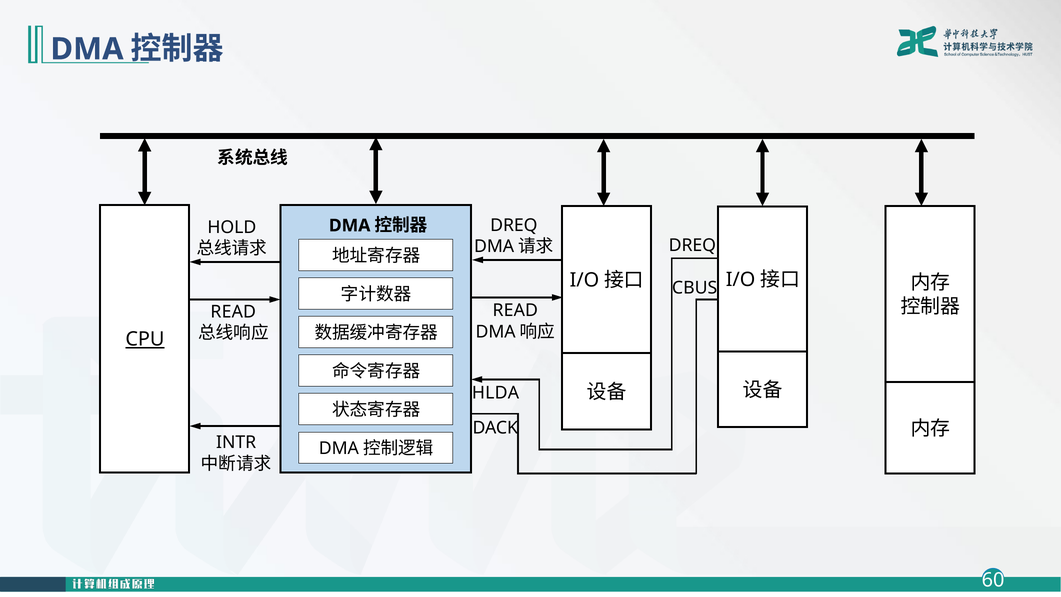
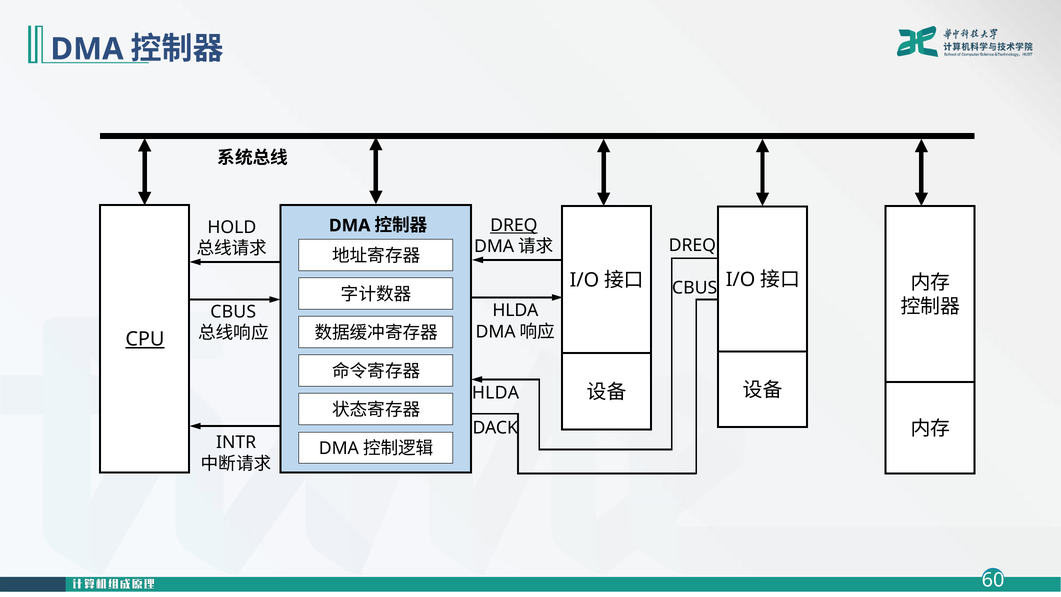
DREQ underline: none -> present (514, 225)
READ: READ -> HLDA (515, 311)
READ: READ -> CBUS (233, 312)
